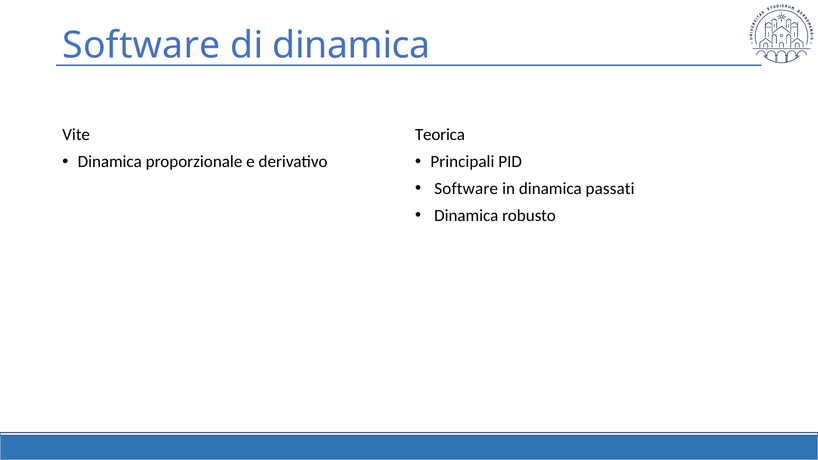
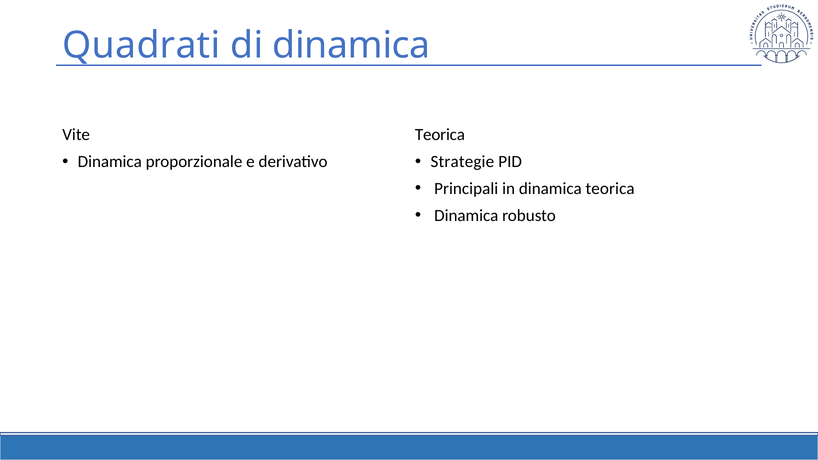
Software: Software -> Quadrati (141, 45)
Principali: Principali -> Strategie (462, 162)
Software: Software -> Principali (466, 189)
dinamica passati: passati -> teorica (610, 189)
